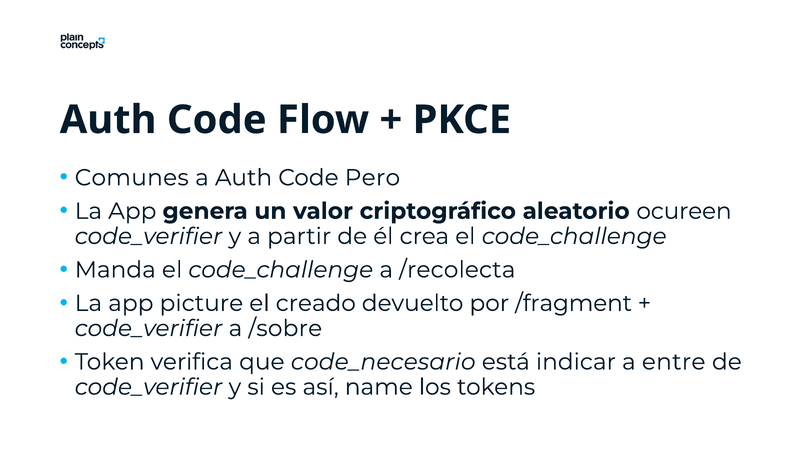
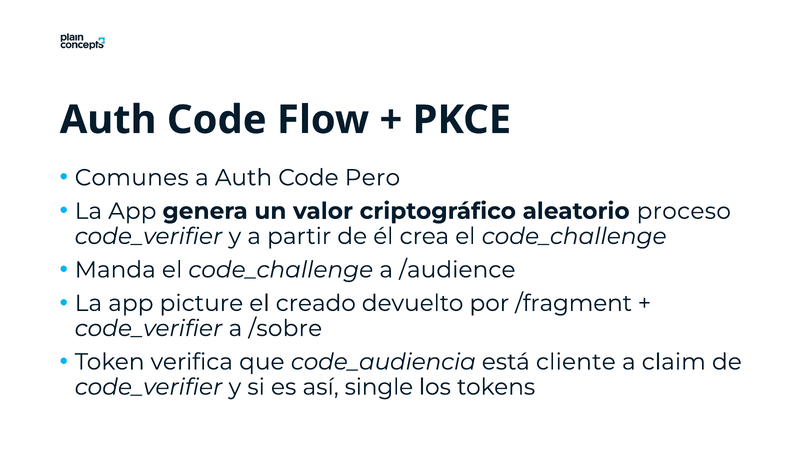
ocureen: ocureen -> proceso (684, 211)
/recolecta: /recolecta -> /audience (457, 270)
code_necesario: code_necesario -> code_audiencia (383, 362)
indicar: indicar -> cliente (576, 362)
entre: entre -> claim (674, 362)
name: name -> single (379, 387)
